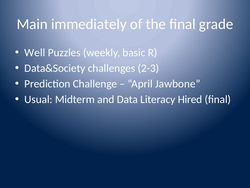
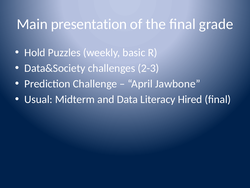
immediately: immediately -> presentation (89, 24)
Well: Well -> Hold (35, 52)
